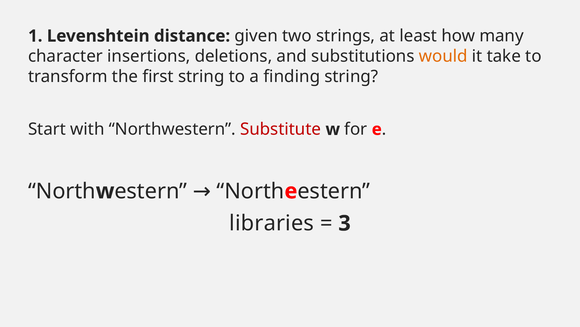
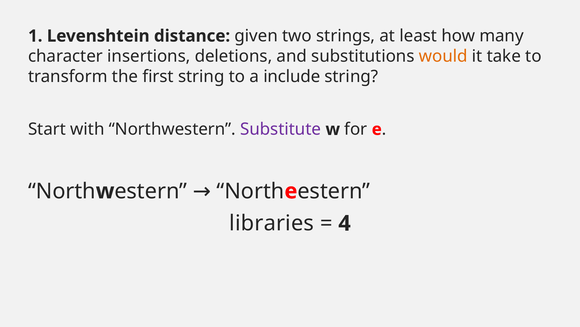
finding: finding -> include (292, 76)
Substitute colour: red -> purple (281, 129)
3: 3 -> 4 (345, 223)
